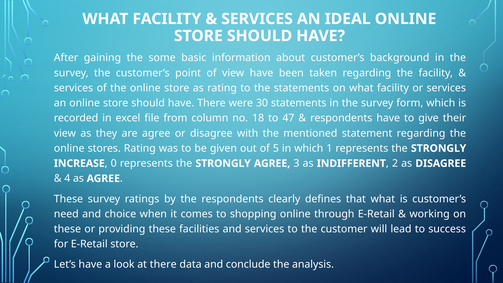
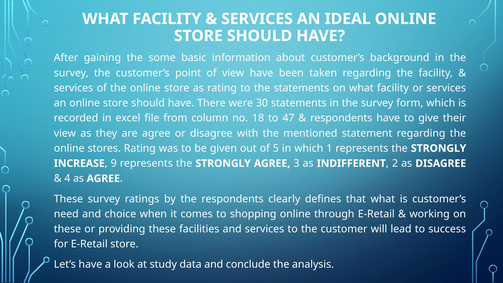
0: 0 -> 9 (114, 163)
at there: there -> study (163, 264)
